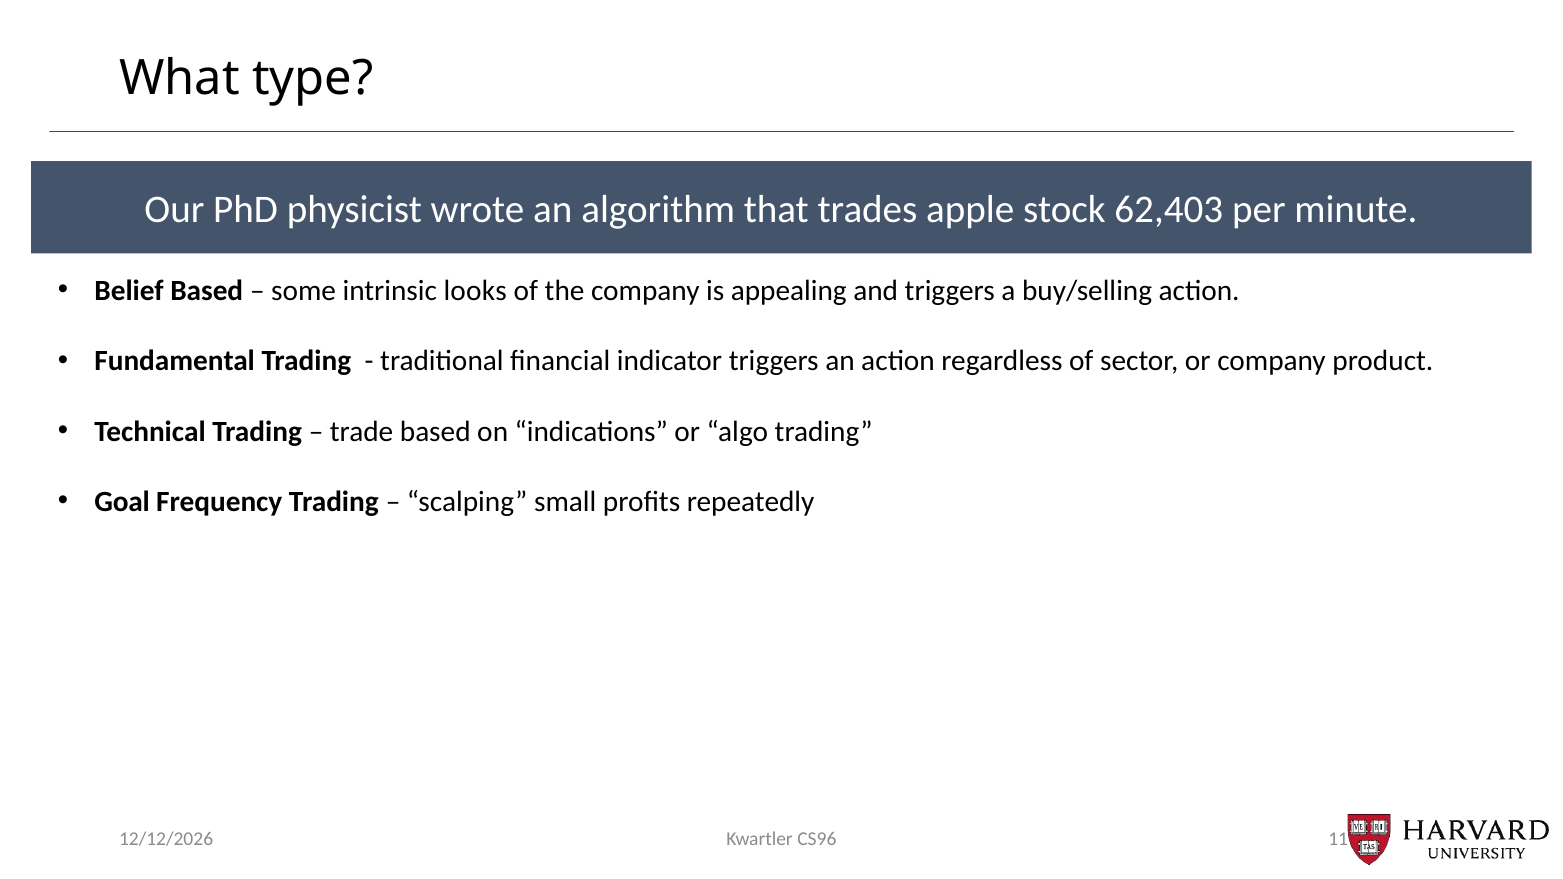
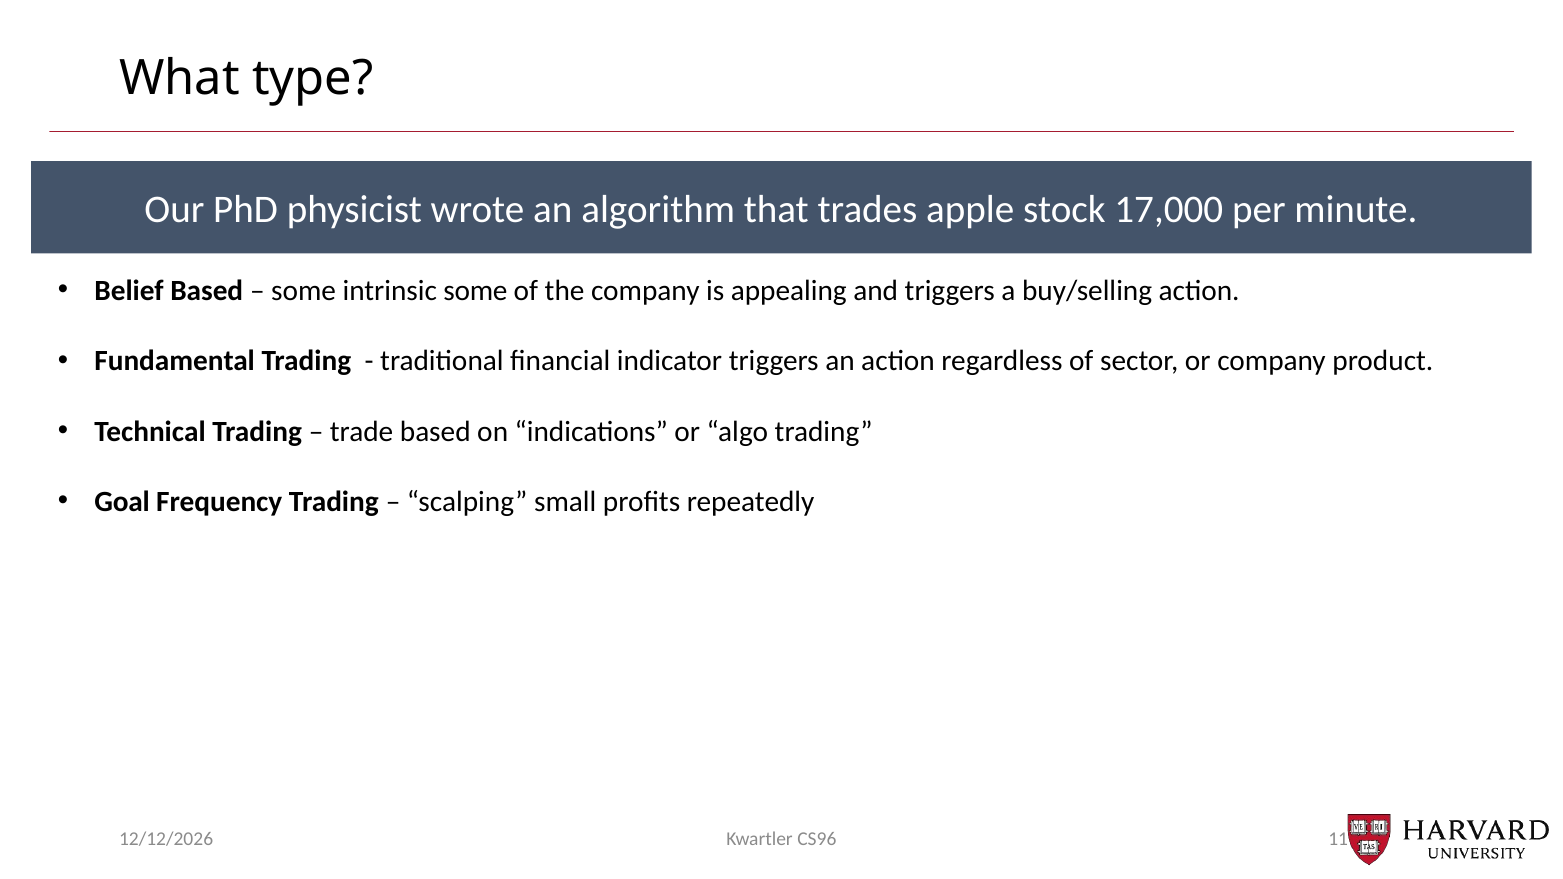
62,403: 62,403 -> 17,000 (1169, 210)
intrinsic looks: looks -> some (475, 291)
